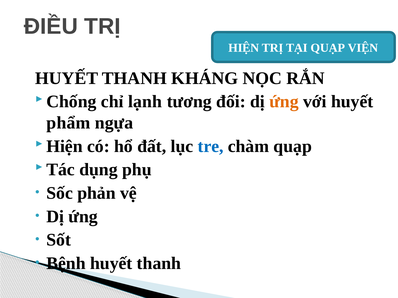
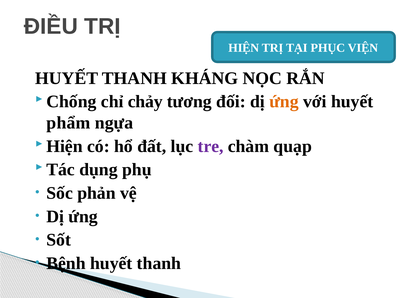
TẠI QUẠP: QUẠP -> PHỤC (328, 48)
lạnh: lạnh -> chảy (145, 102)
tre colour: blue -> purple (211, 146)
